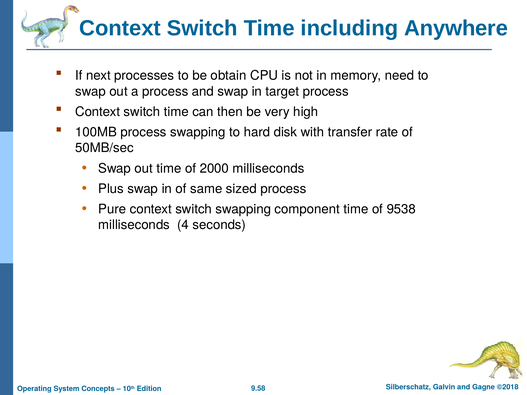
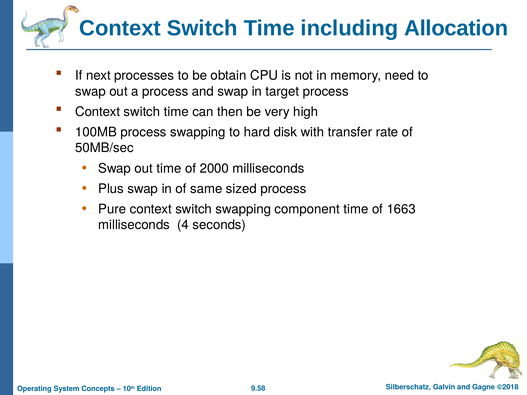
Anywhere: Anywhere -> Allocation (456, 28)
9538: 9538 -> 1663 (401, 209)
